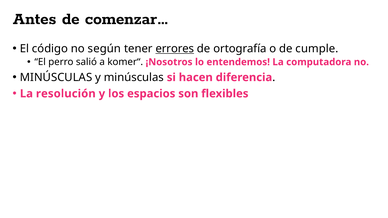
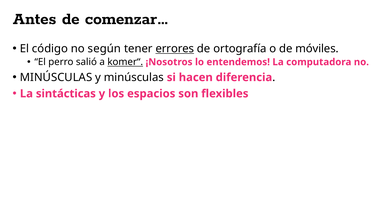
cumple: cumple -> móviles (317, 49)
komer“ underline: none -> present (125, 62)
resolución: resolución -> sintácticas (66, 94)
